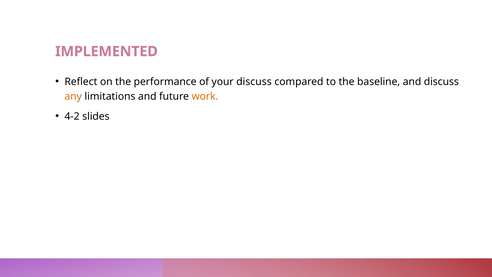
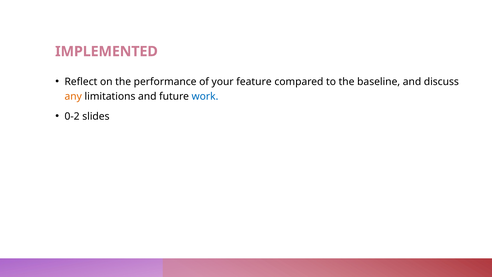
your discuss: discuss -> feature (254, 82)
work colour: orange -> blue (205, 96)
4-2: 4-2 -> 0-2 (72, 116)
